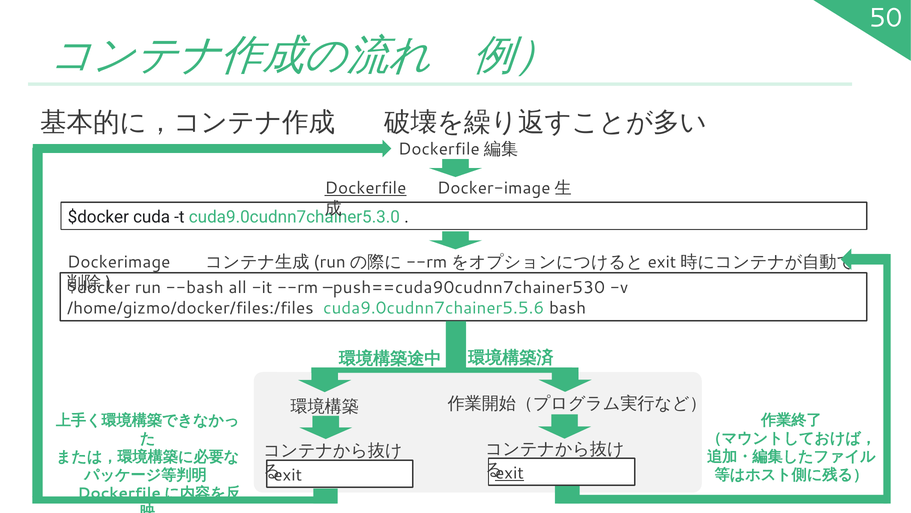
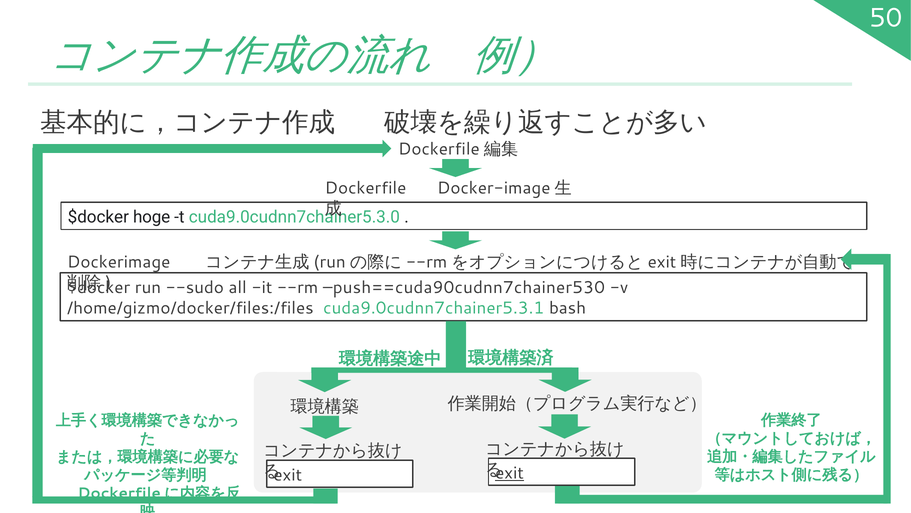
Dockerfile underline: present -> none (366, 188)
cuda: cuda -> hoge (152, 217)
--bash: --bash -> --sudo (195, 287)
cuda9.0cudnn7chainer5.5.6: cuda9.0cudnn7chainer5.5.6 -> cuda9.0cudnn7chainer5.3.1 (434, 308)
